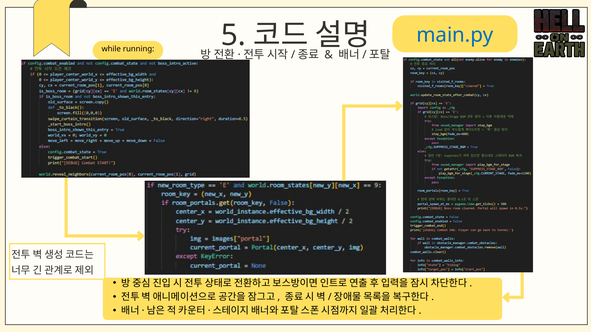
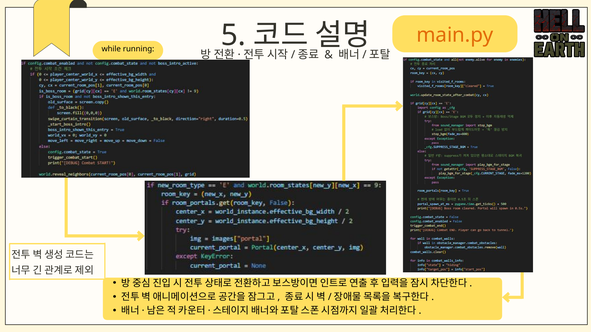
main.py colour: blue -> orange (455, 35)
